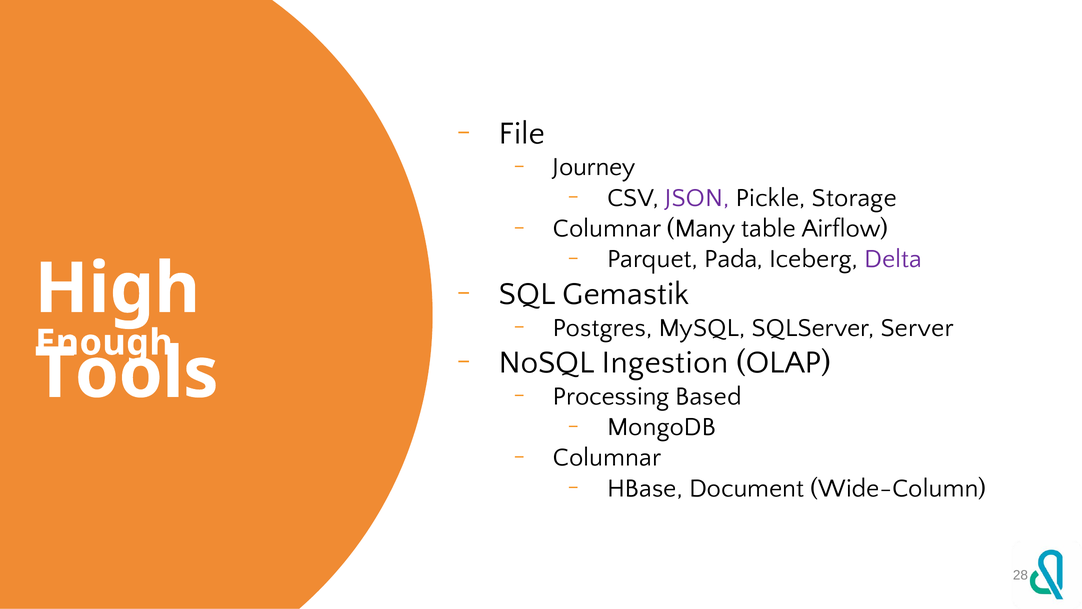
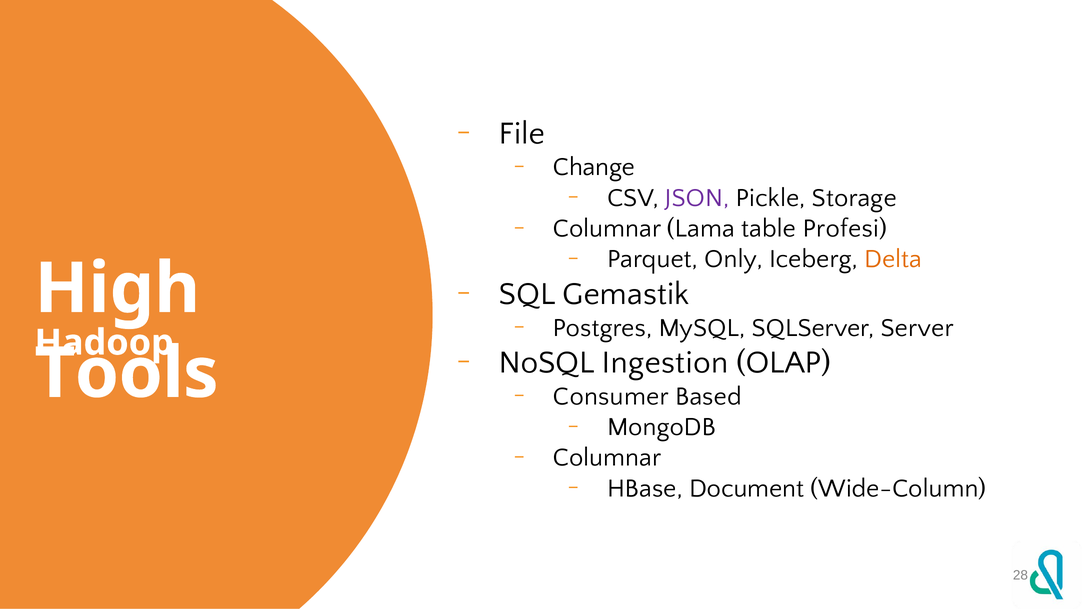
Journey: Journey -> Change (594, 167)
Many: Many -> Lama (701, 228)
Airflow: Airflow -> Profesi (845, 228)
Pada: Pada -> Only (734, 259)
Delta colour: purple -> orange (893, 259)
Enough: Enough -> Hadoop (104, 343)
Processing: Processing -> Consumer (611, 396)
